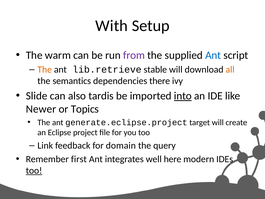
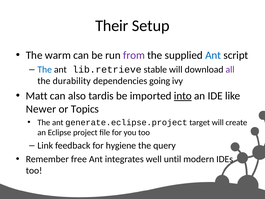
With: With -> Their (112, 26)
The colour: orange -> blue (45, 69)
all colour: orange -> purple (230, 69)
semantics: semantics -> durability (72, 81)
there: there -> going (160, 81)
Slide: Slide -> Matt (37, 96)
domain: domain -> hygiene (121, 145)
first: first -> free (79, 159)
here: here -> until (173, 159)
too underline: present -> none (34, 170)
